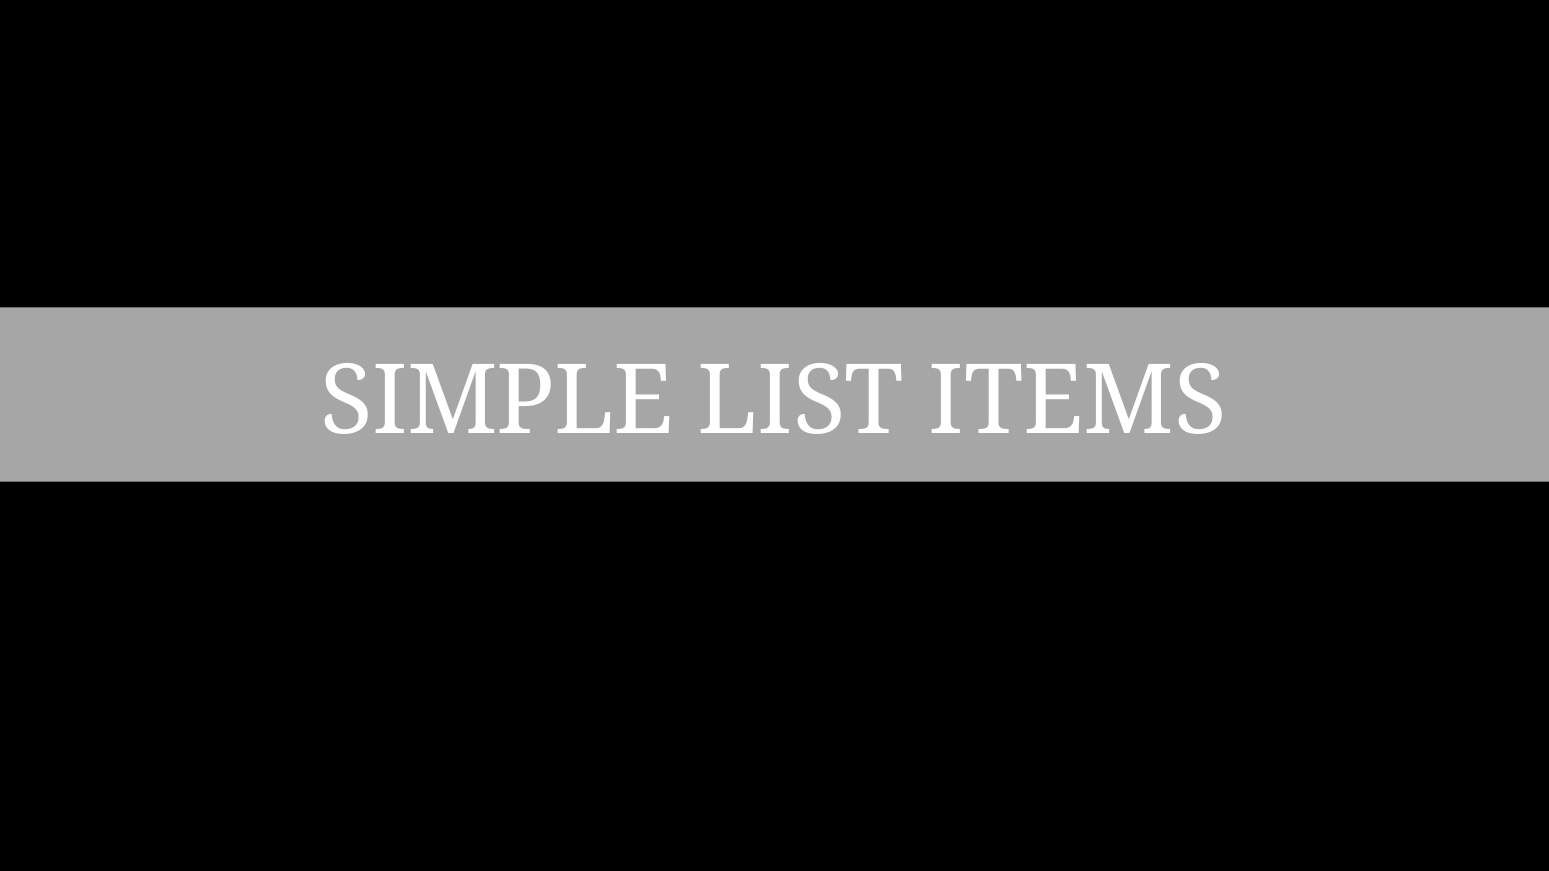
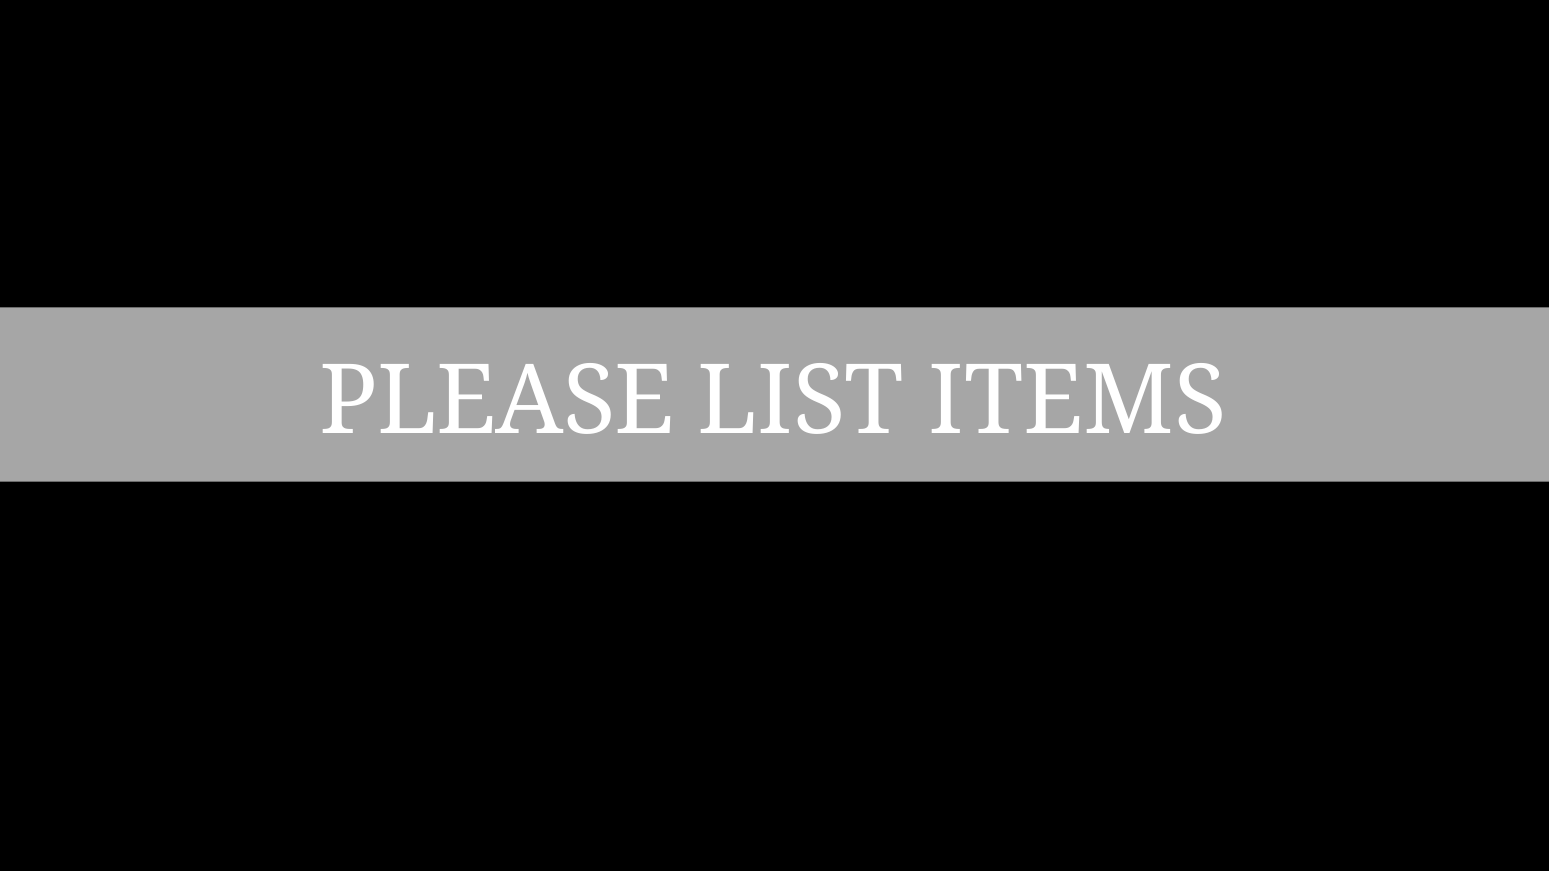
SIMPLE: SIMPLE -> PLEASE (497, 401)
